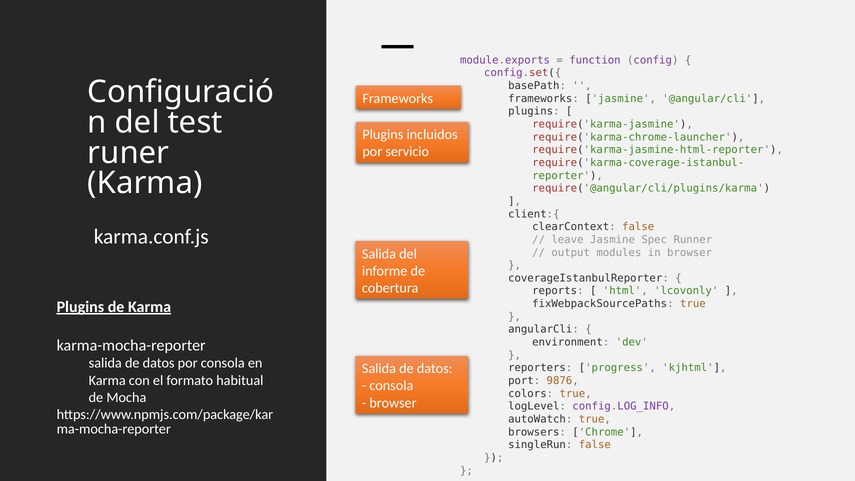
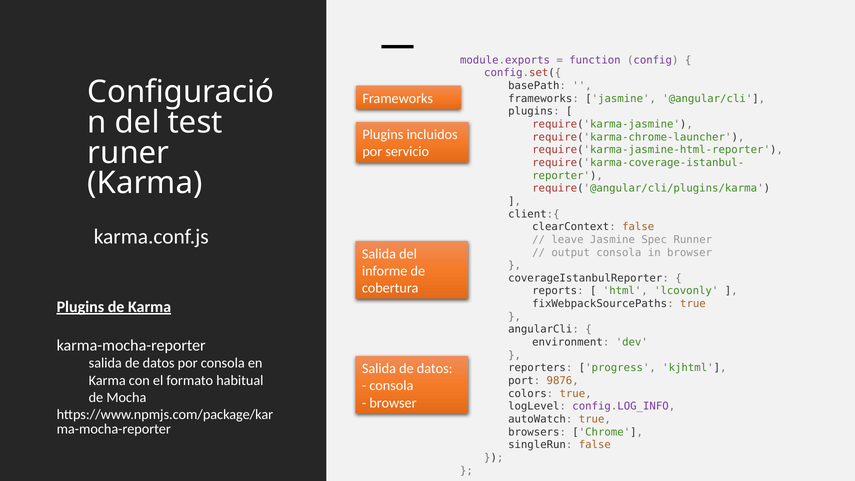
output modules: modules -> consola (619, 252)
